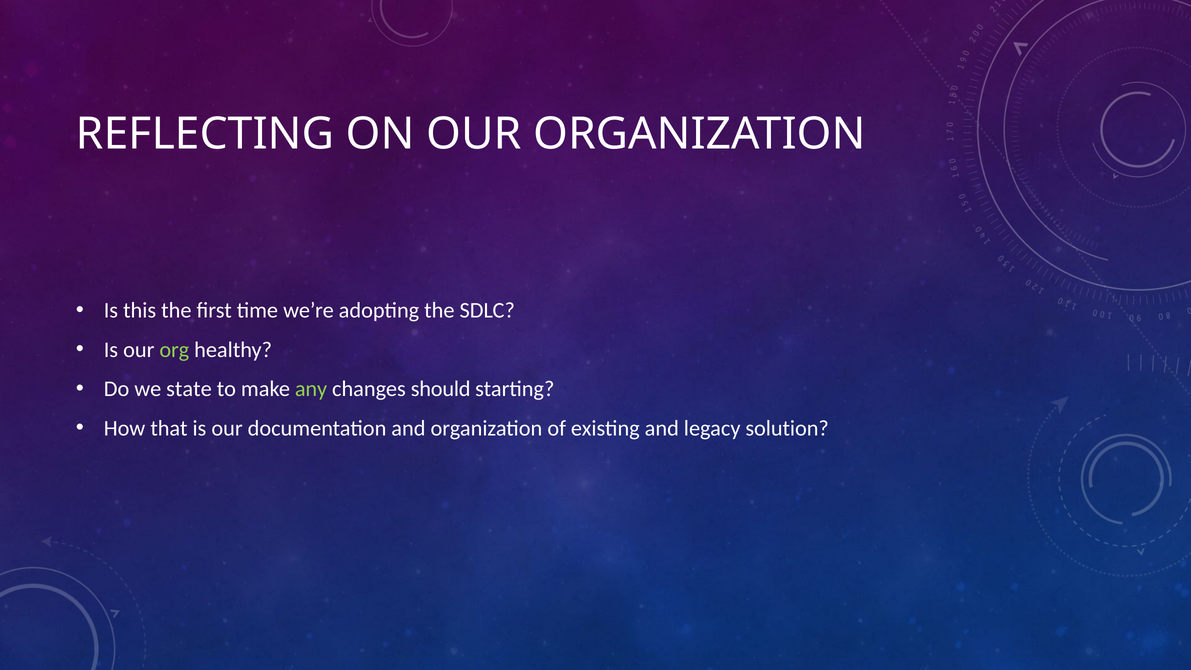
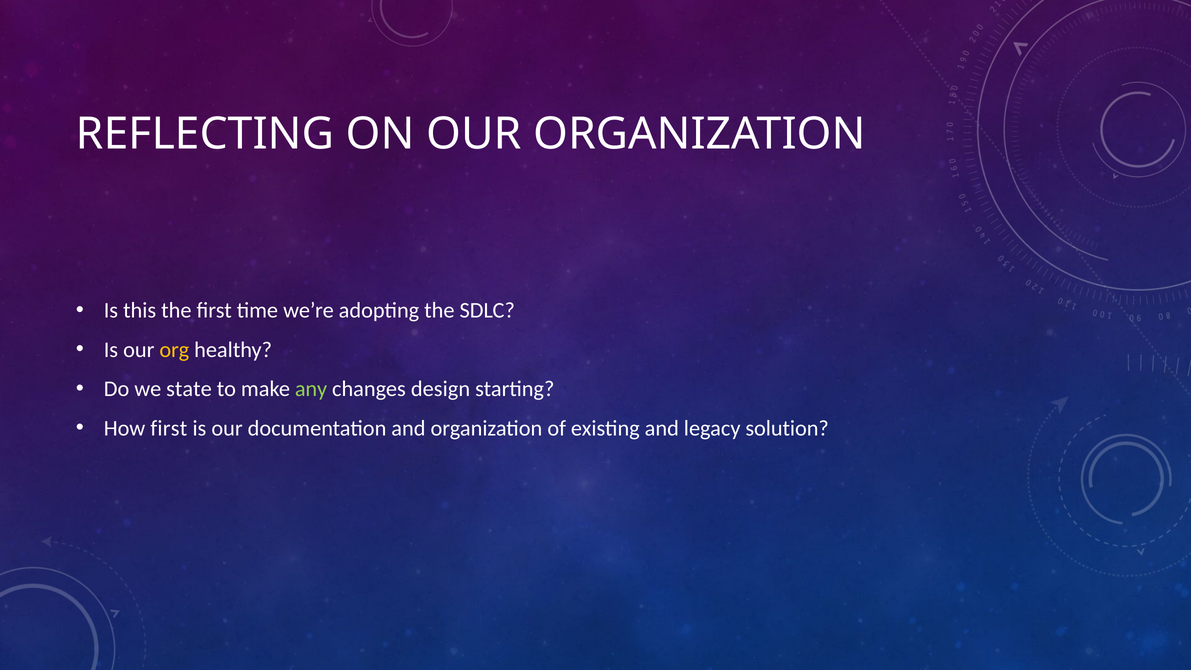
org colour: light green -> yellow (174, 350)
should: should -> design (441, 389)
How that: that -> first (169, 428)
